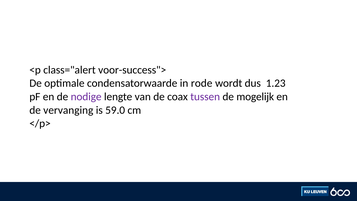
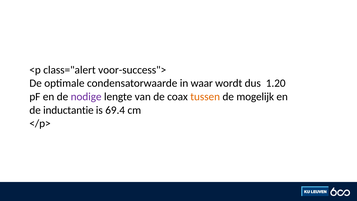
rode: rode -> waar (202, 83)
1.23: 1.23 -> 1.20 (276, 83)
tussen colour: purple -> orange (205, 97)
vervanging: vervanging -> inductantie (68, 110)
59.0: 59.0 -> 69.4 (115, 110)
